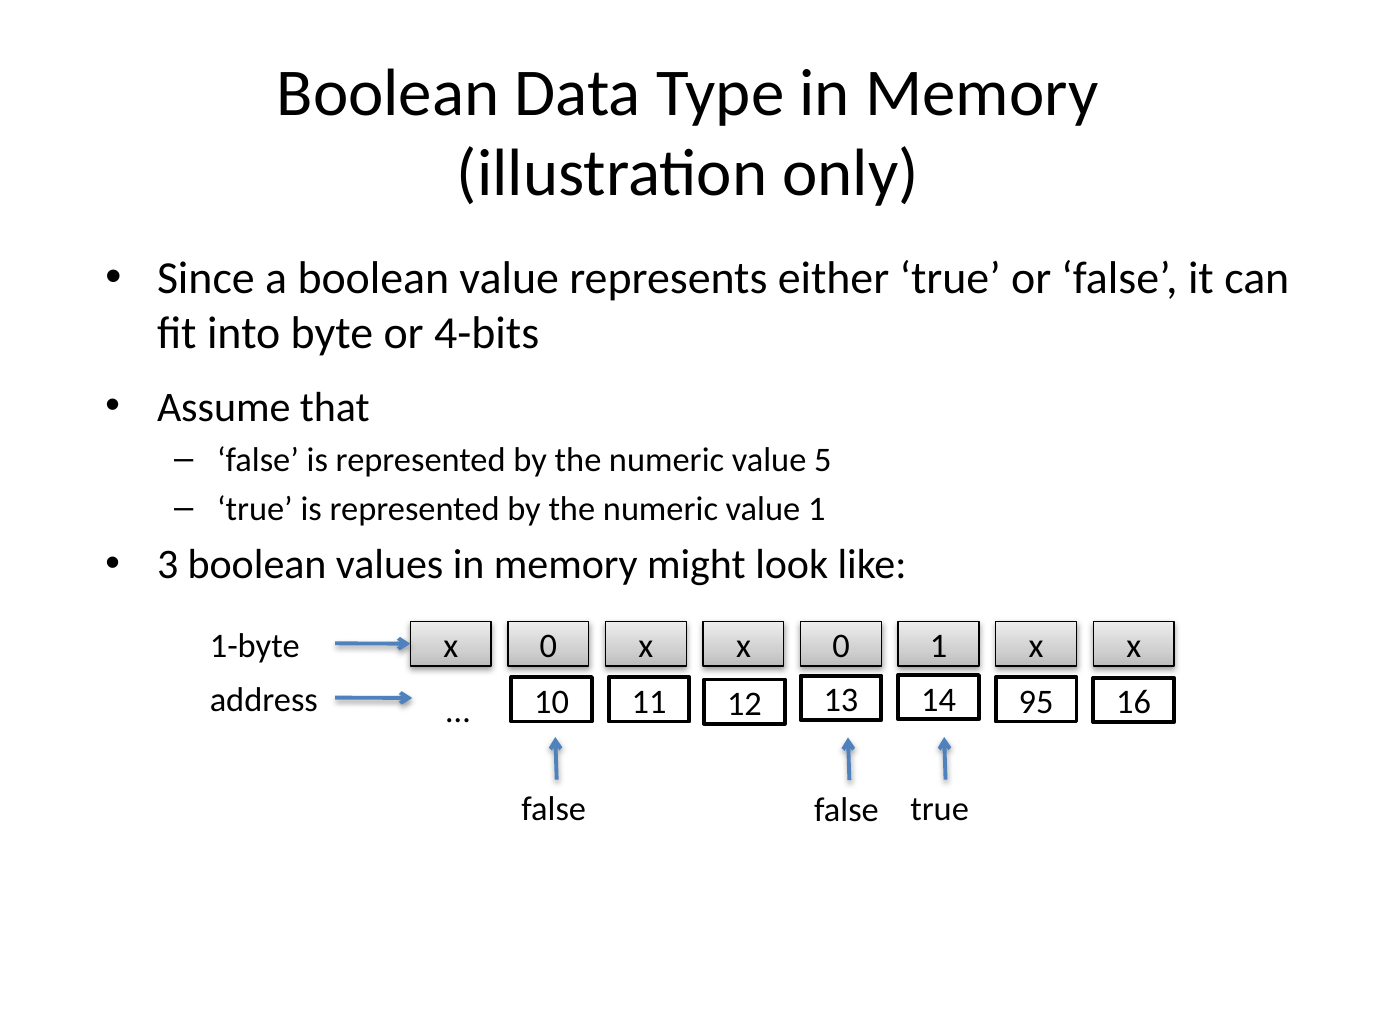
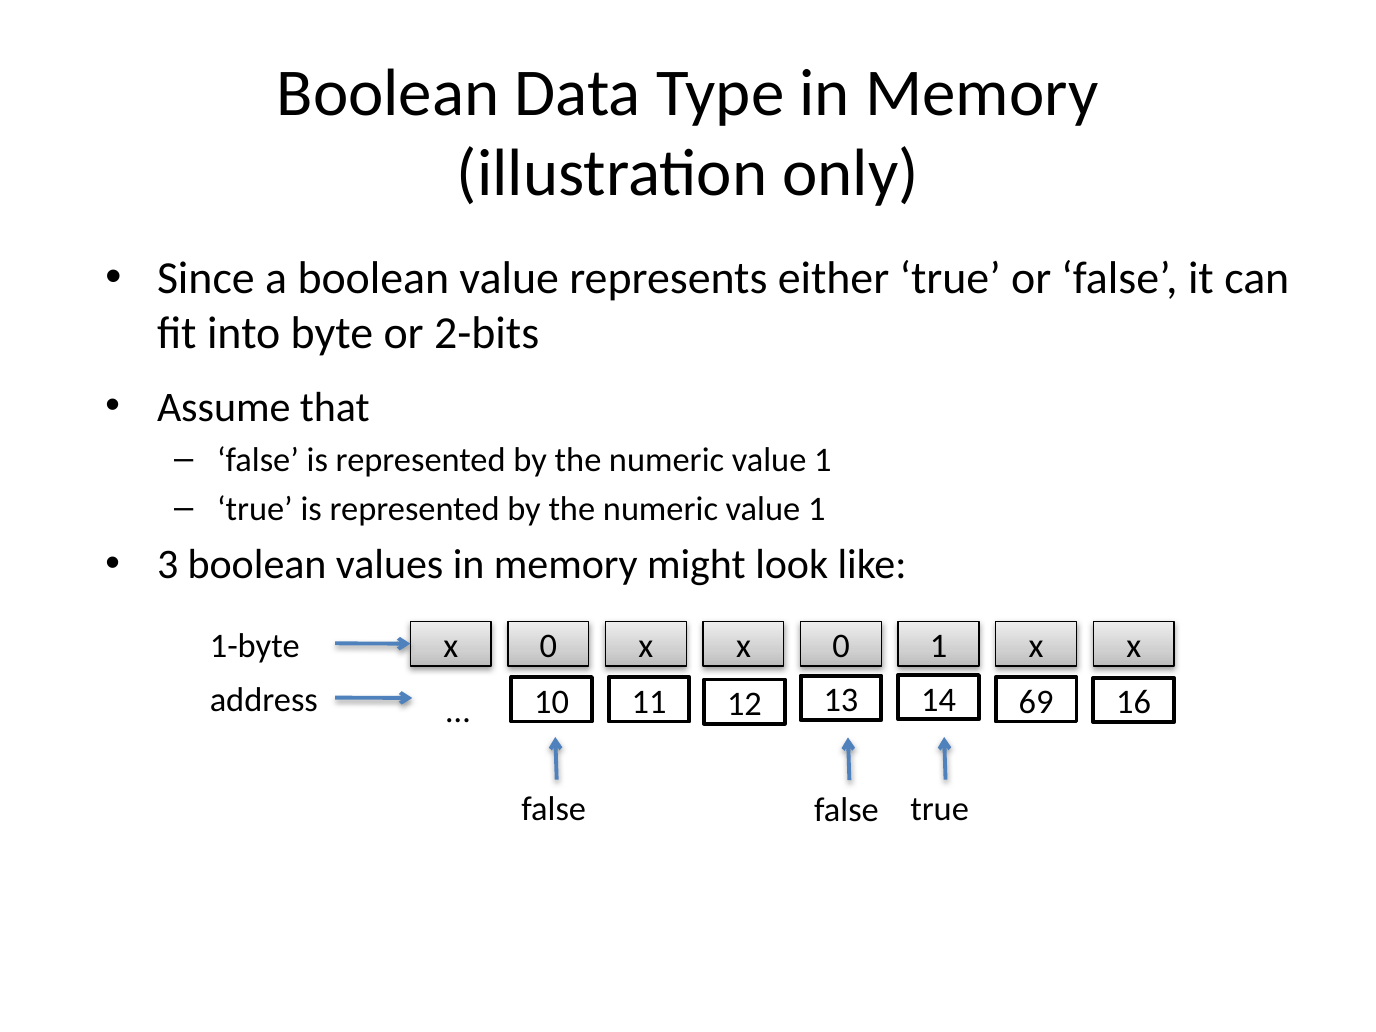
4-bits: 4-bits -> 2-bits (487, 333)
5: 5 -> 1 (823, 460)
95: 95 -> 69 (1036, 702)
